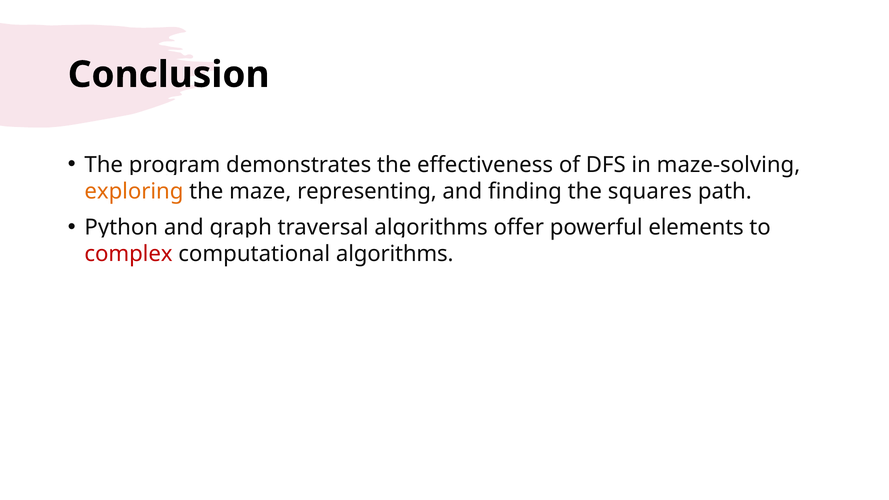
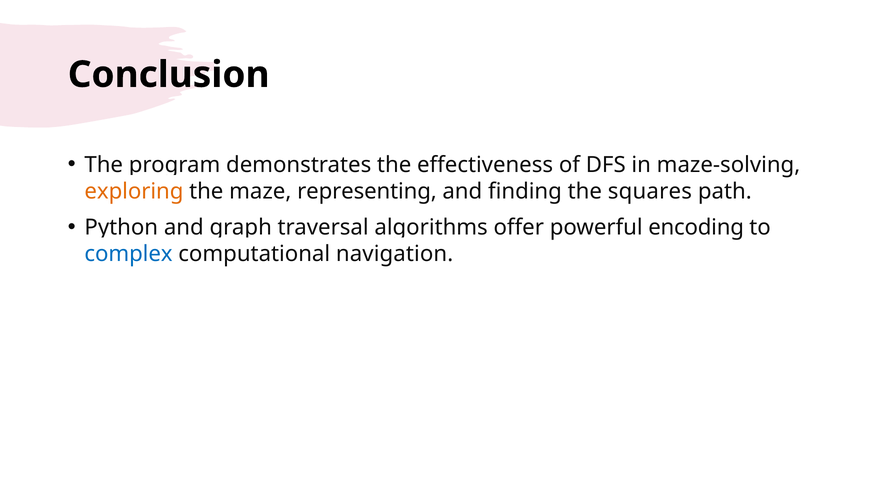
elements: elements -> encoding (696, 228)
complex colour: red -> blue (129, 254)
computational algorithms: algorithms -> navigation (395, 254)
